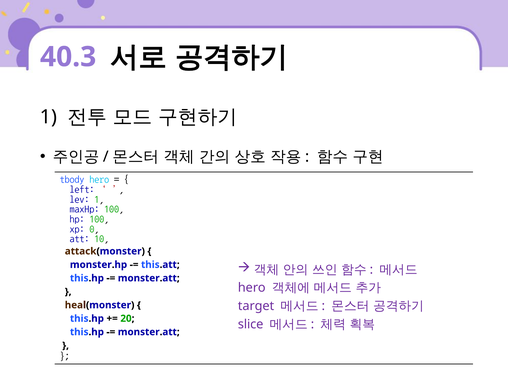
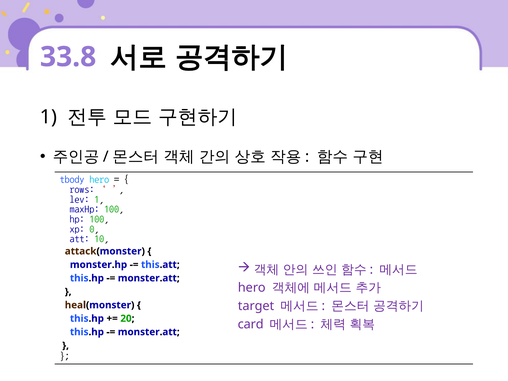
40.3: 40.3 -> 33.8 (68, 57)
left: left -> rows (82, 189)
slice: slice -> card (251, 324)
